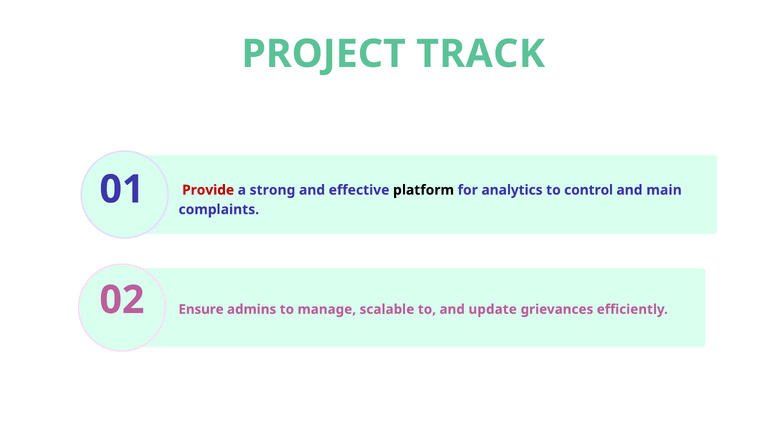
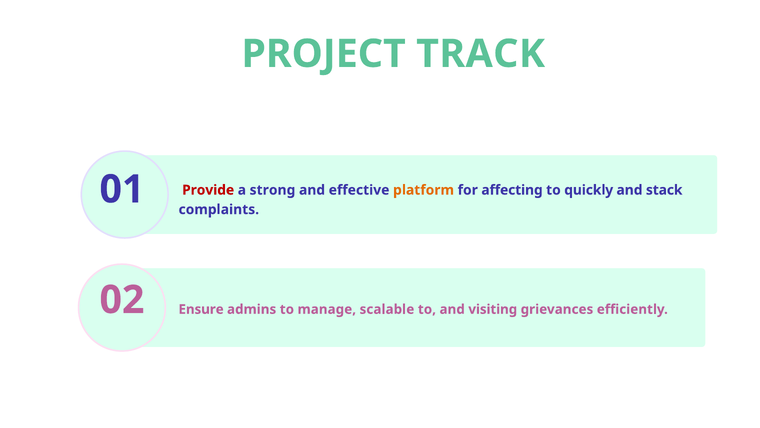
platform colour: black -> orange (424, 190)
analytics: analytics -> affecting (512, 190)
control: control -> quickly (589, 190)
main: main -> stack (664, 190)
update: update -> visiting (493, 309)
